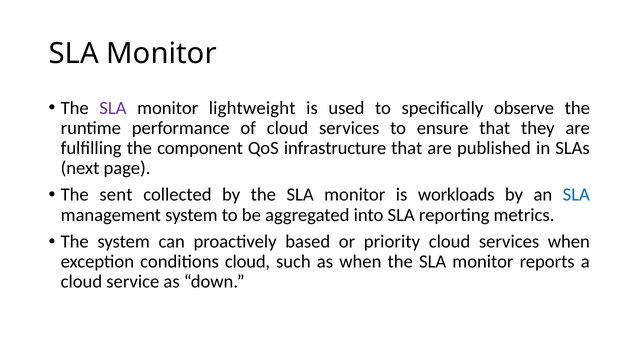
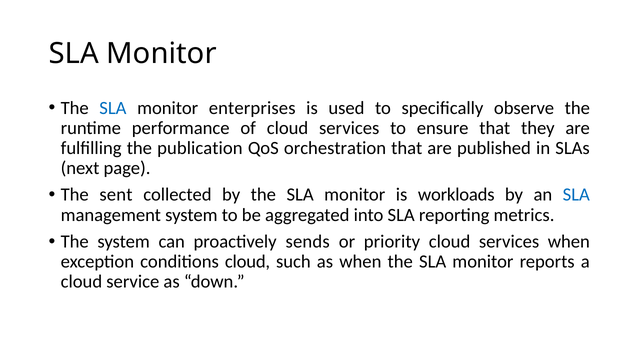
SLA colour: purple -> blue (113, 108)
lightweight: lightweight -> enterprises (252, 108)
component: component -> publication (200, 148)
infrastructure: infrastructure -> orchestration (335, 148)
based: based -> sends (308, 242)
